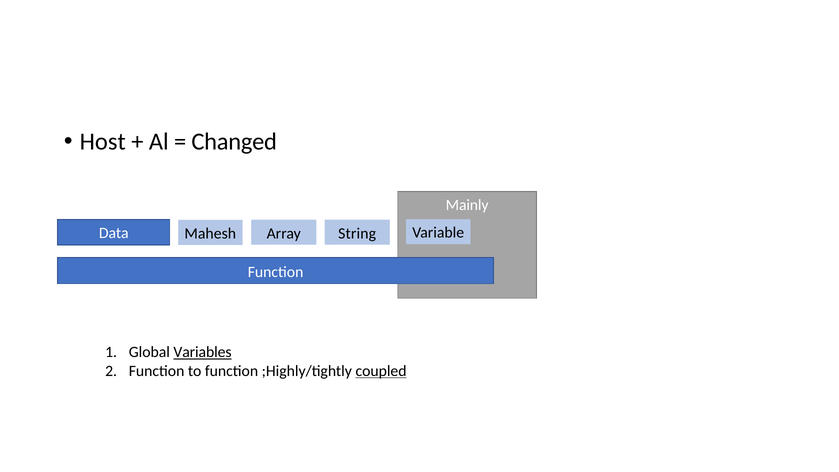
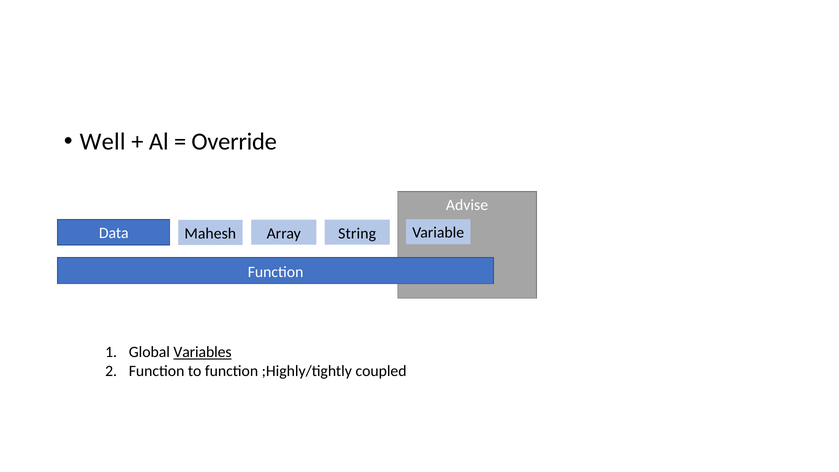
Host: Host -> Well (103, 142)
Changed: Changed -> Override (234, 142)
Mainly: Mainly -> Advise (467, 205)
coupled underline: present -> none (381, 371)
